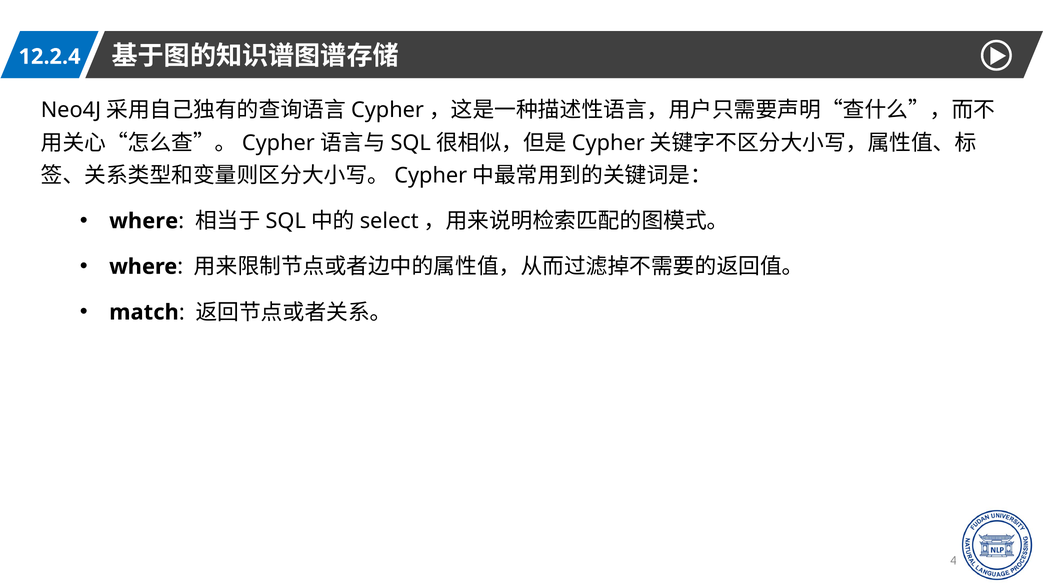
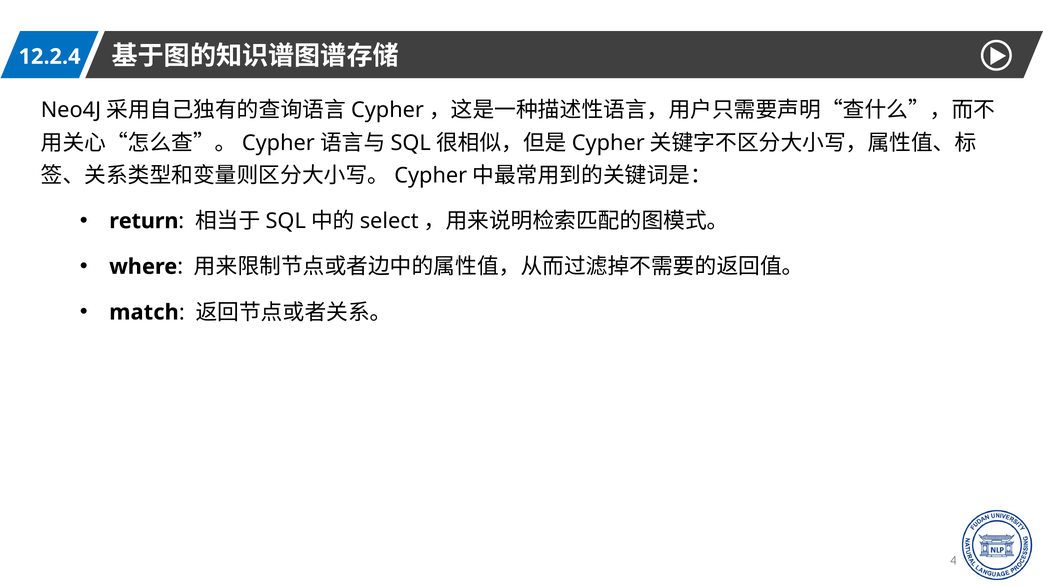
where: where -> return (144, 221)
